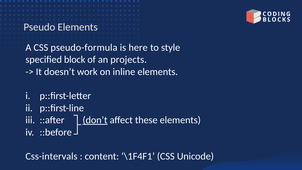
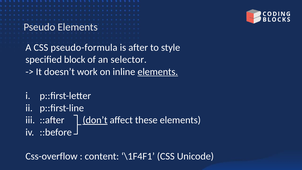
here: here -> after (138, 47)
projects: projects -> selector (129, 60)
elements underline: none -> present (158, 72)
Css-intervals: Css-intervals -> Css-overflow (52, 156)
